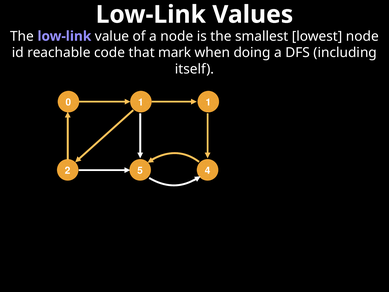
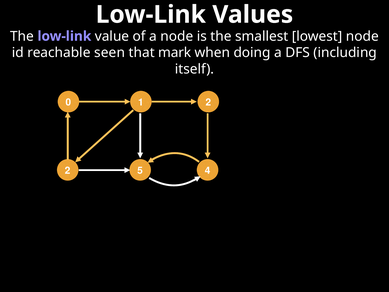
code: code -> seen (110, 53)
0 1: 1 -> 2 (208, 102)
